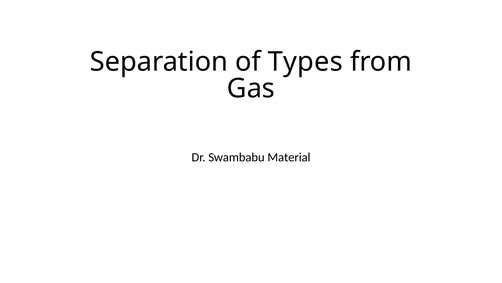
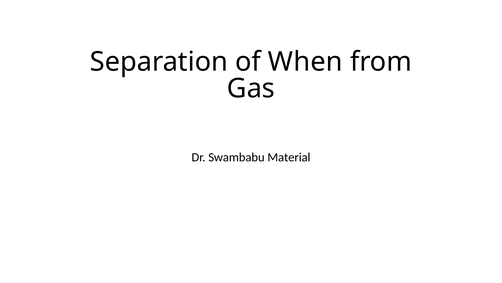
Types: Types -> When (305, 62)
